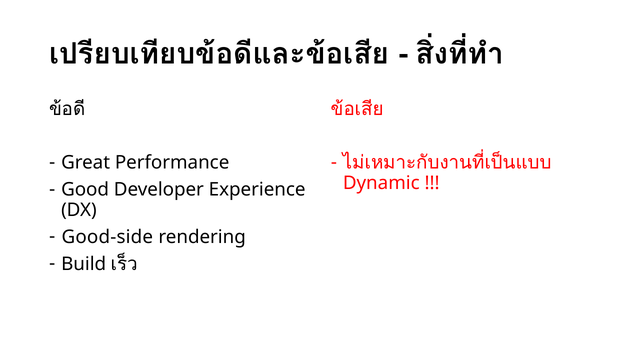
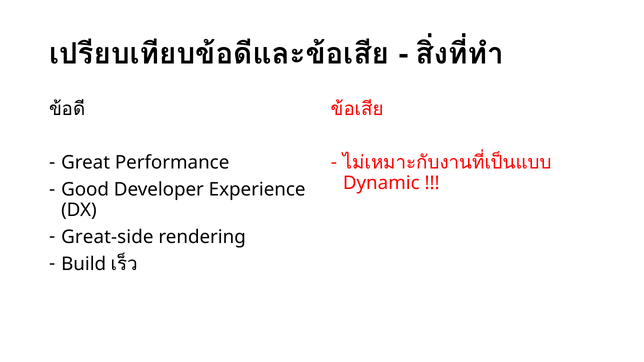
Good-side: Good-side -> Great-side (107, 237)
